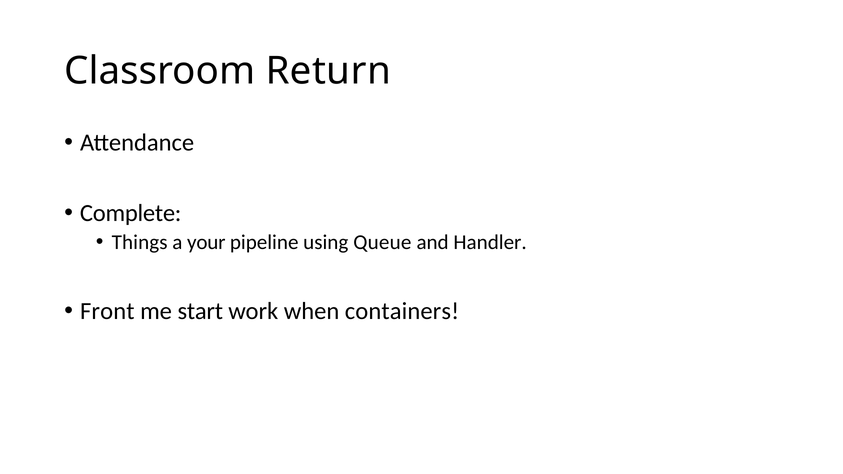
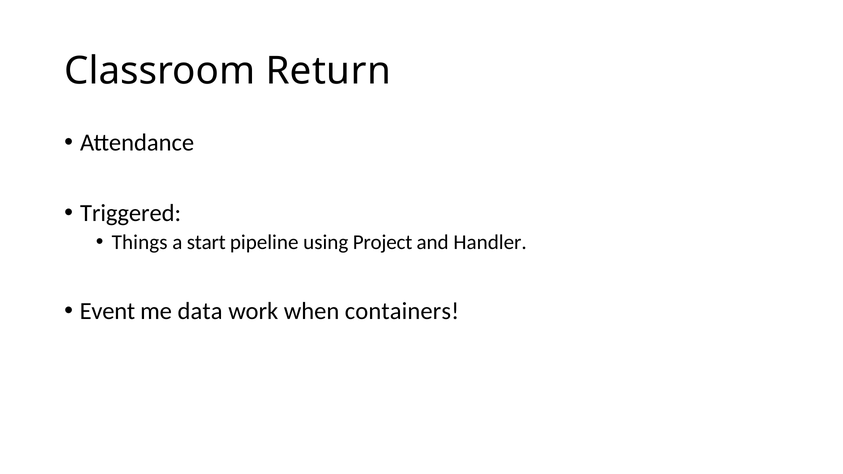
Complete: Complete -> Triggered (131, 213)
your: your -> start (206, 242)
Queue: Queue -> Project (383, 242)
Front: Front -> Event (107, 311)
start: start -> data (200, 311)
